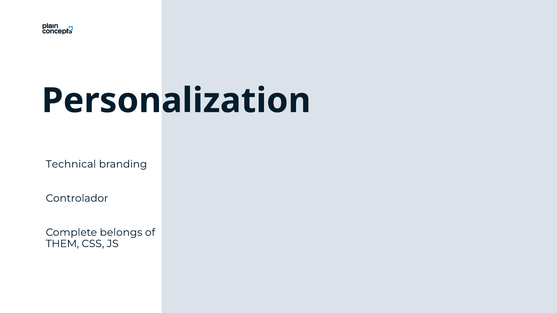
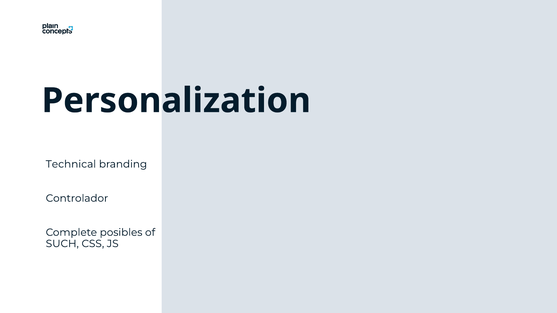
belongs: belongs -> posibles (121, 233)
THEM: THEM -> SUCH (62, 244)
